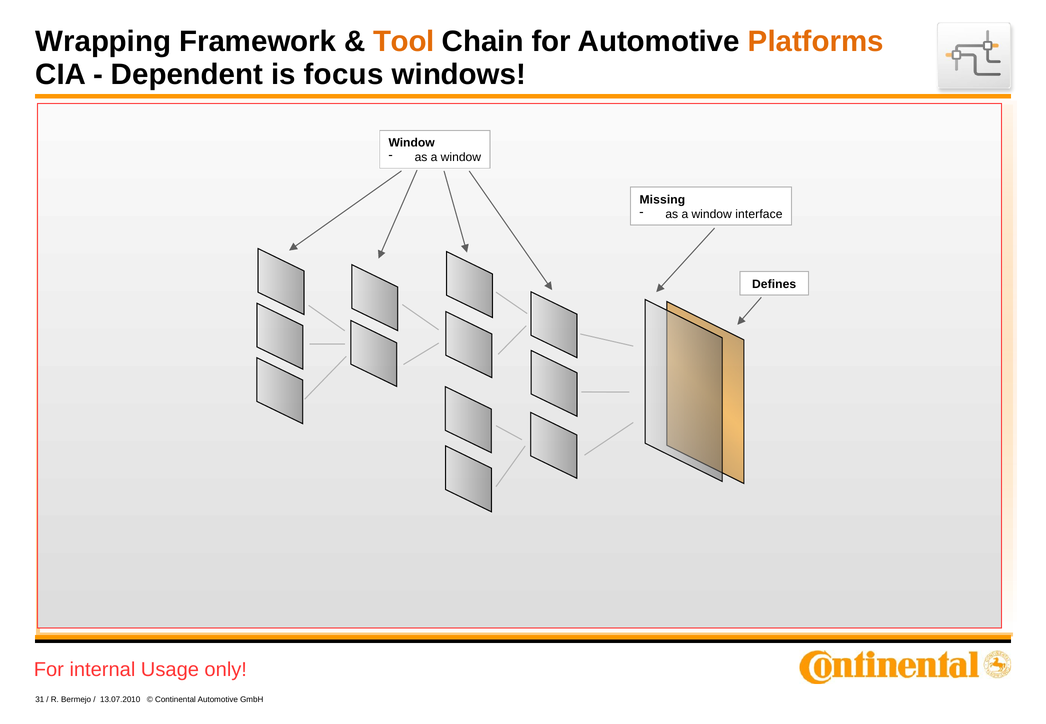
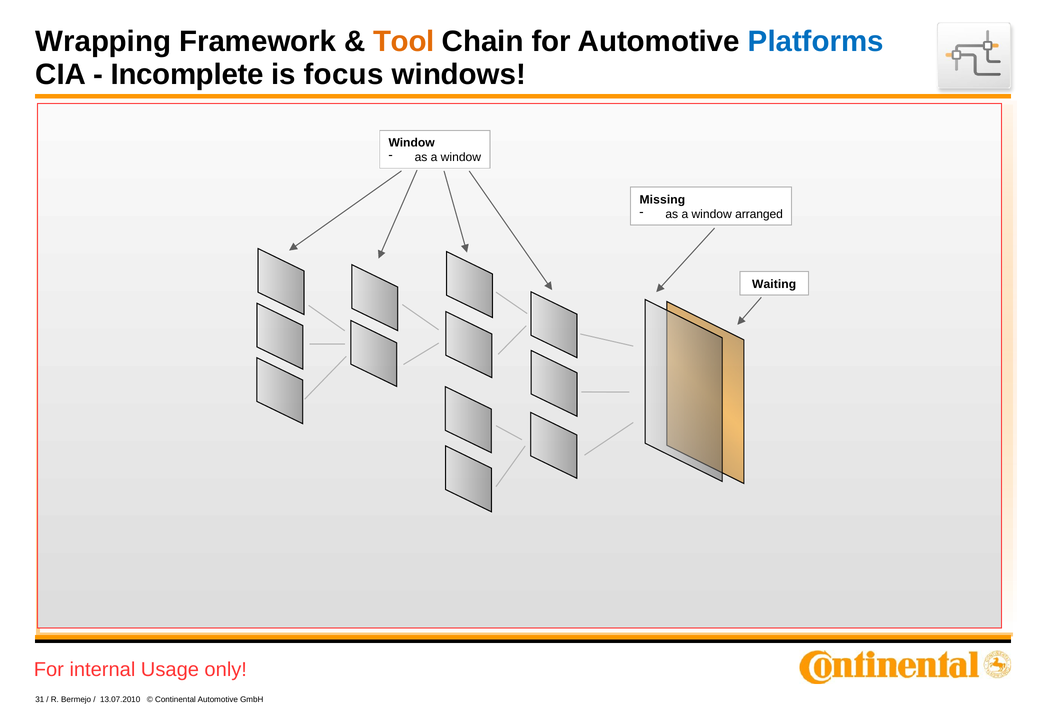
Platforms colour: orange -> blue (816, 41)
Dependent: Dependent -> Incomplete (187, 75)
interface: interface -> arranged (759, 214)
Defines: Defines -> Waiting (774, 284)
